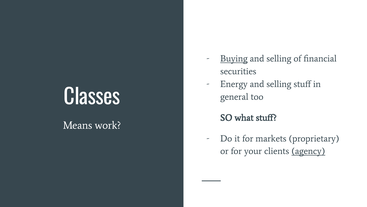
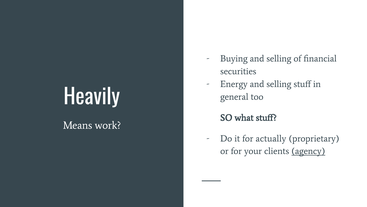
Buying underline: present -> none (234, 59)
Classes: Classes -> Heavily (92, 97)
markets: markets -> actually (271, 138)
